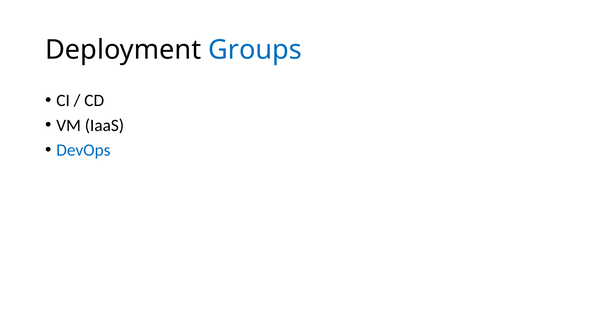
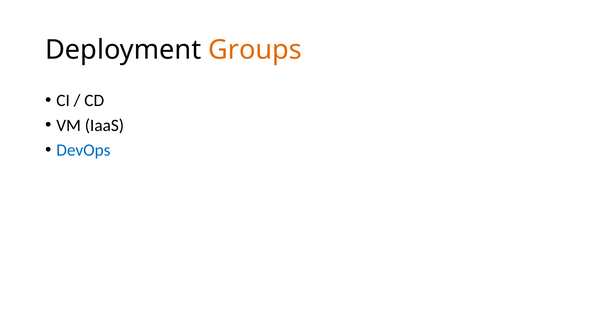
Groups colour: blue -> orange (255, 50)
